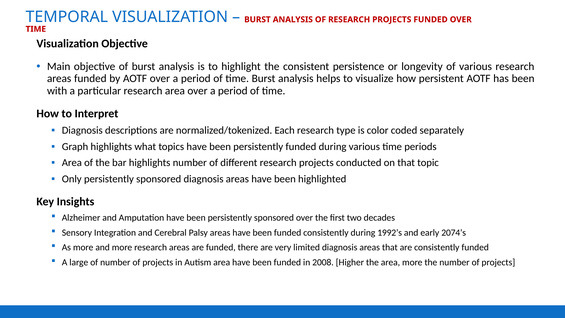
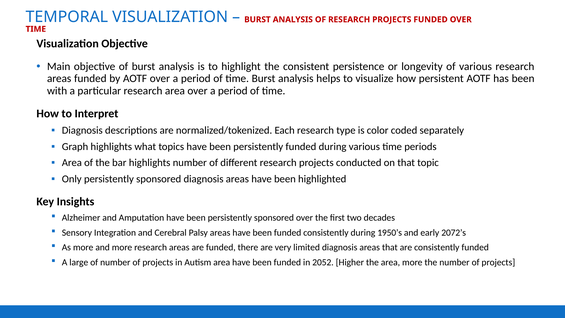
1992’s: 1992’s -> 1950’s (390, 233)
2074’s: 2074’s -> 2072’s (454, 233)
2008: 2008 -> 2052 (323, 262)
